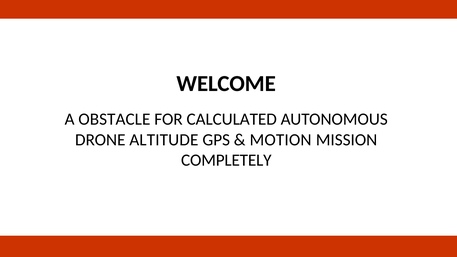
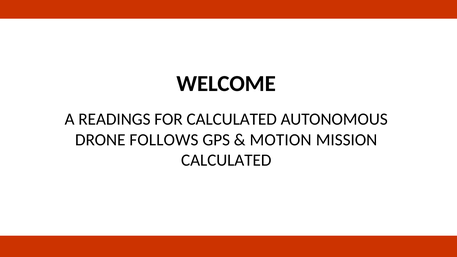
OBSTACLE: OBSTACLE -> READINGS (114, 119)
ALTITUDE: ALTITUDE -> FOLLOWS (164, 140)
COMPLETELY: COMPLETELY -> CALCULATED (226, 160)
